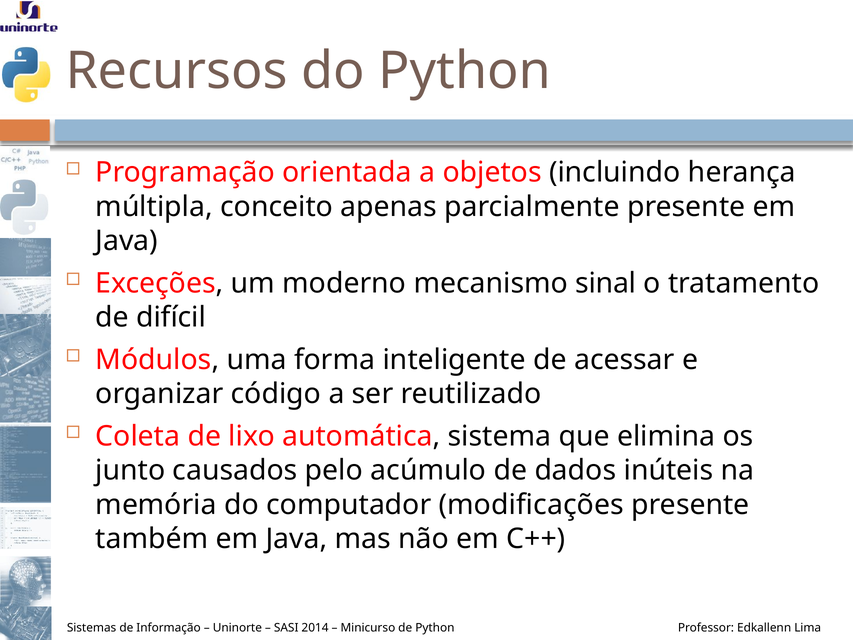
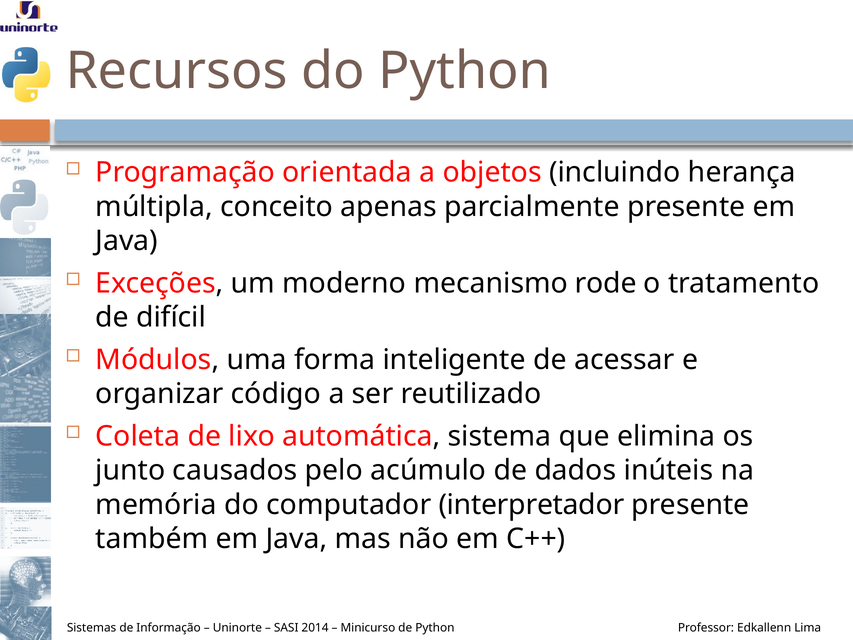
sinal: sinal -> rode (606, 283)
modificações: modificações -> interpretador (531, 504)
